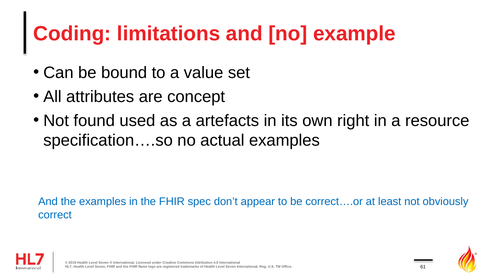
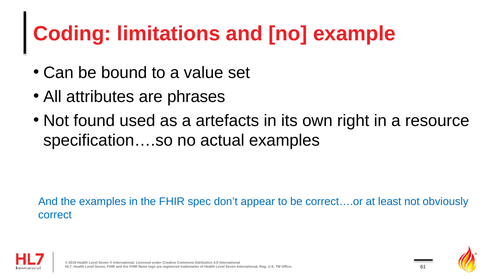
concept: concept -> phrases (196, 97)
